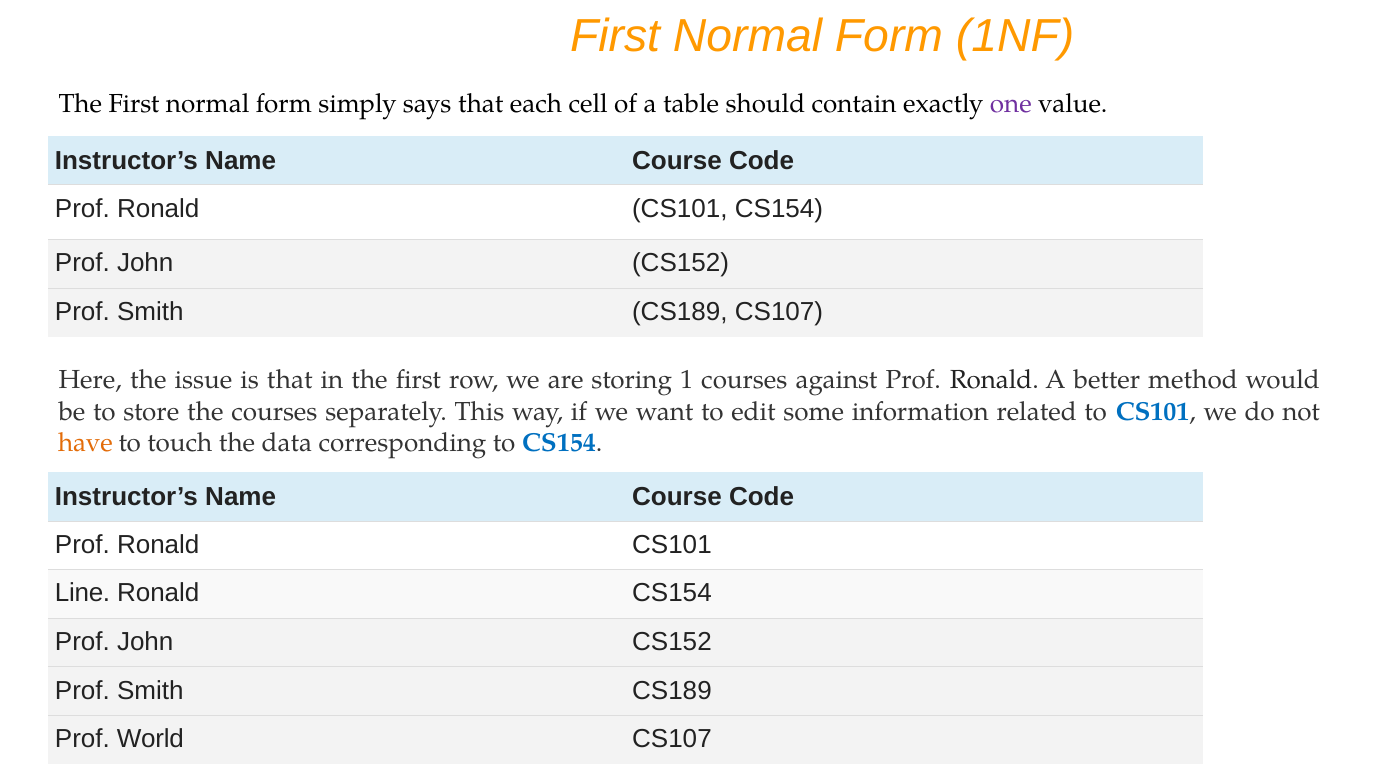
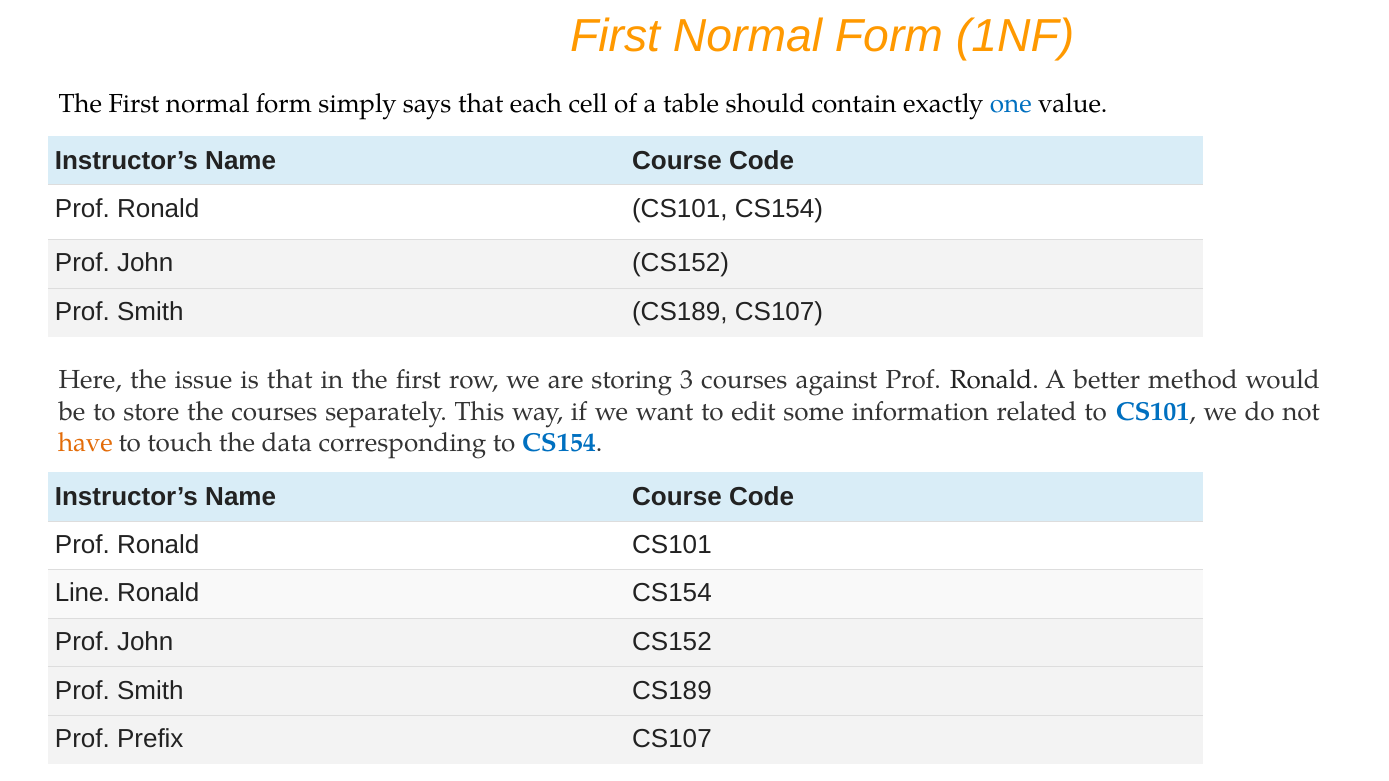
one colour: purple -> blue (1011, 104)
1: 1 -> 3 (687, 380)
World: World -> Prefix (150, 739)
